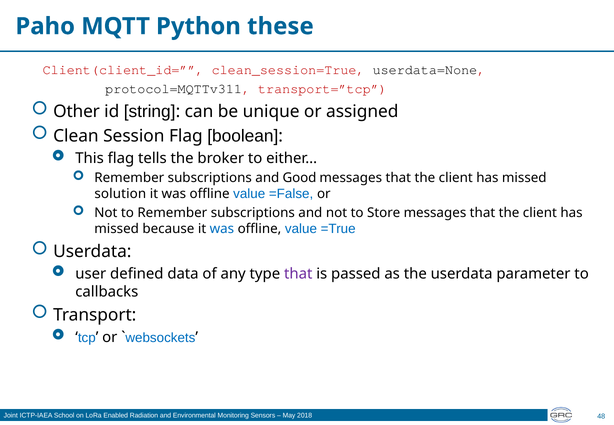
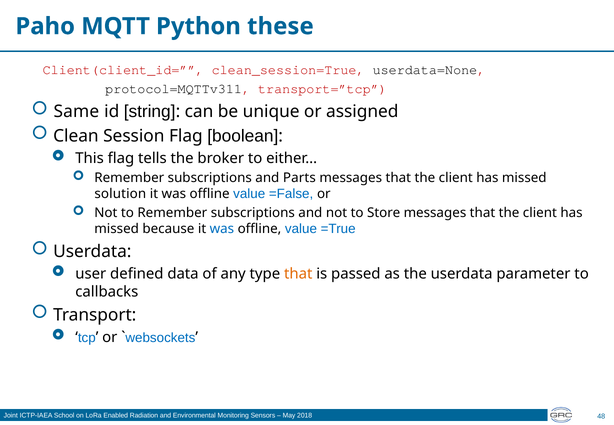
Other: Other -> Same (76, 111)
Good: Good -> Parts (299, 178)
that colour: purple -> orange (298, 274)
